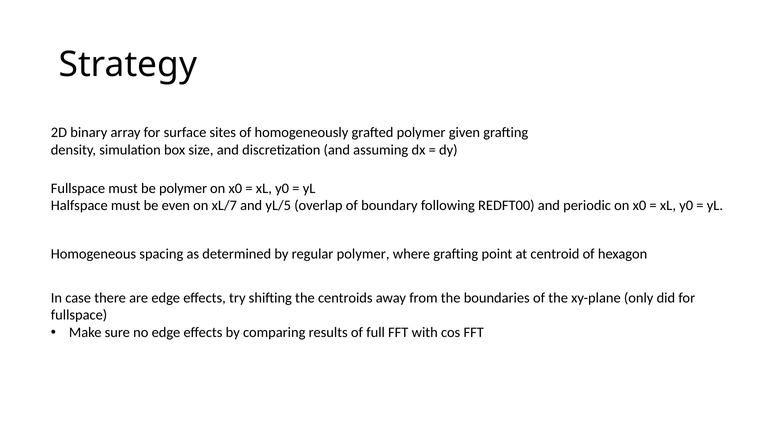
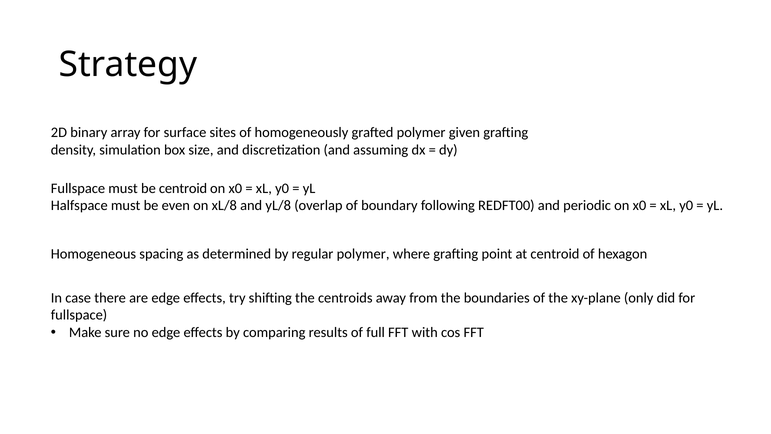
be polymer: polymer -> centroid (183, 188)
xL/7: xL/7 -> xL/8 (224, 205)
yL/5: yL/5 -> yL/8 (278, 205)
